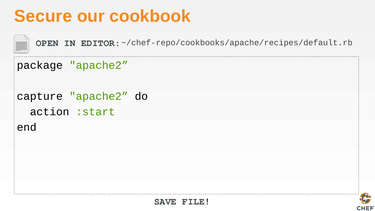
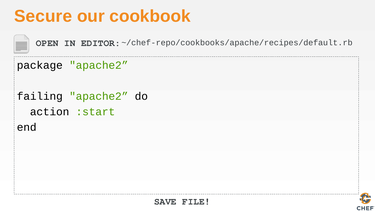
capture: capture -> failing (40, 96)
